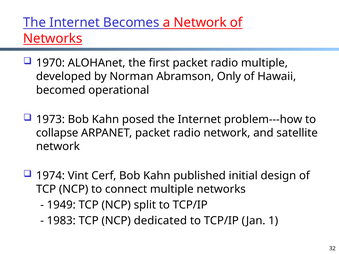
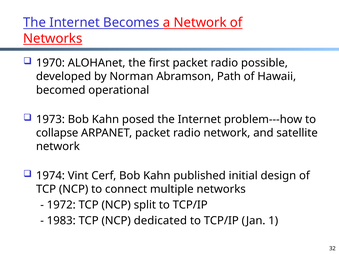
radio multiple: multiple -> possible (264, 63)
Only: Only -> Path (229, 77)
1949: 1949 -> 1972 (61, 205)
